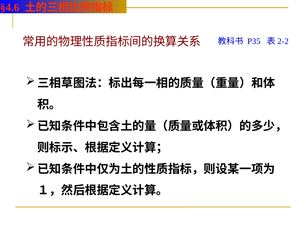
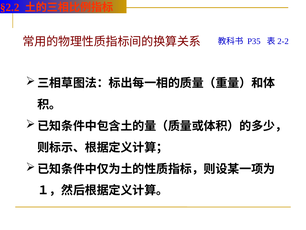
§4.6: §4.6 -> §2.2 (10, 7)
